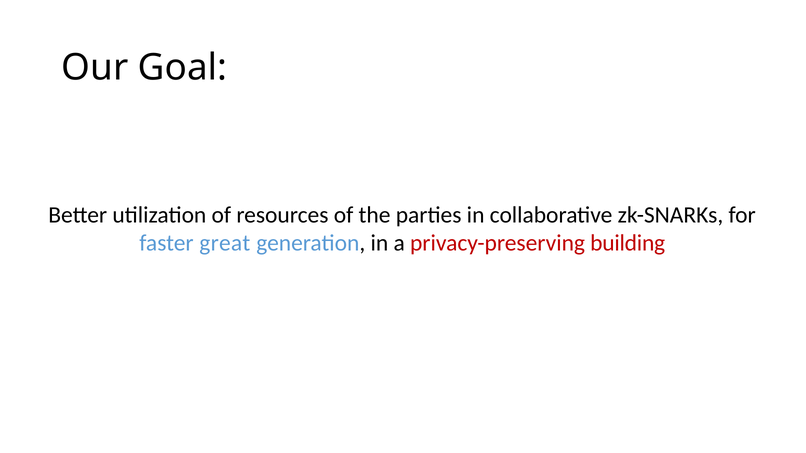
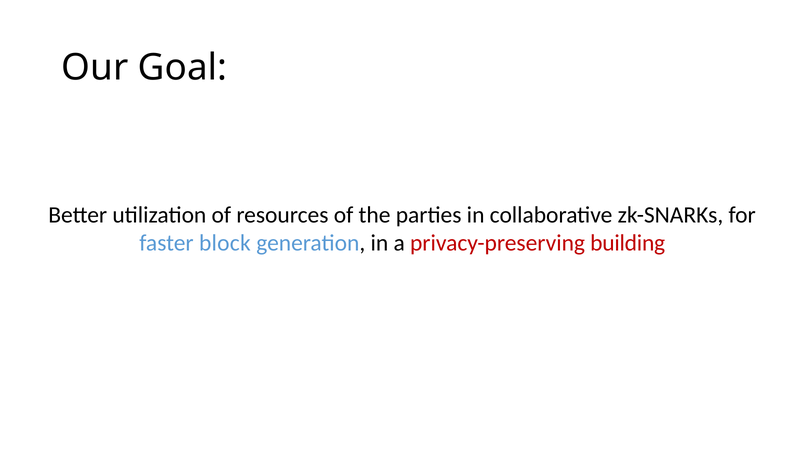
great: great -> block (225, 243)
